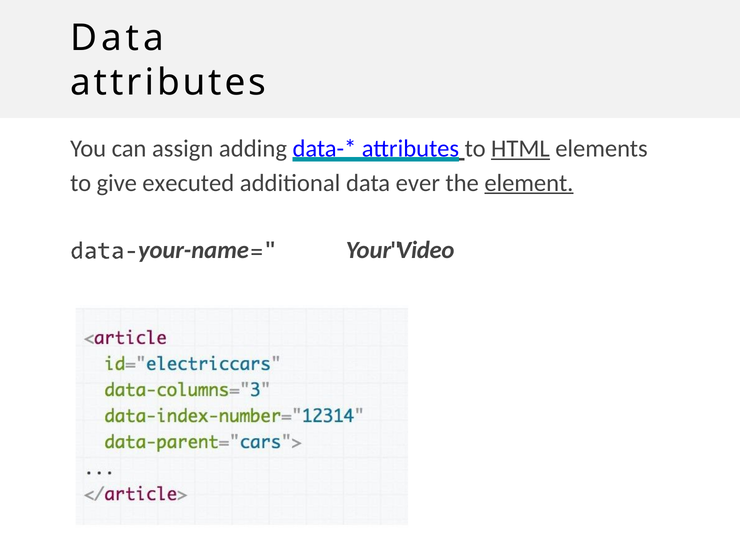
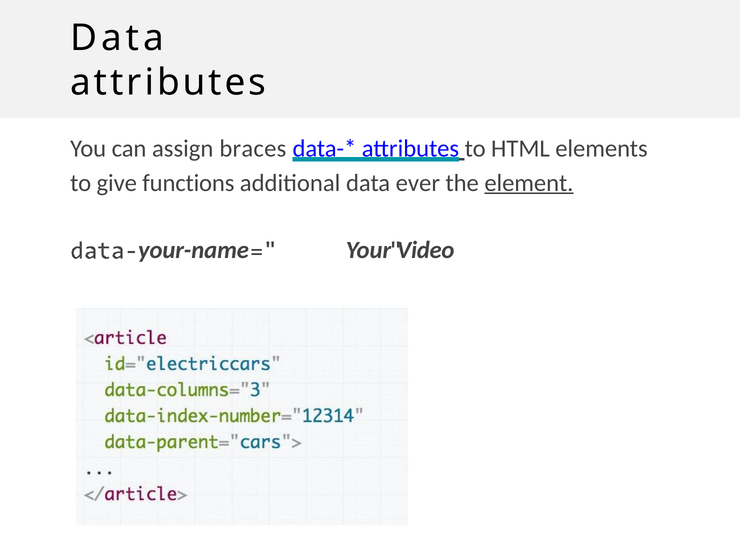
adding: adding -> braces (253, 149)
HTML underline: present -> none (520, 149)
executed: executed -> functions (188, 183)
